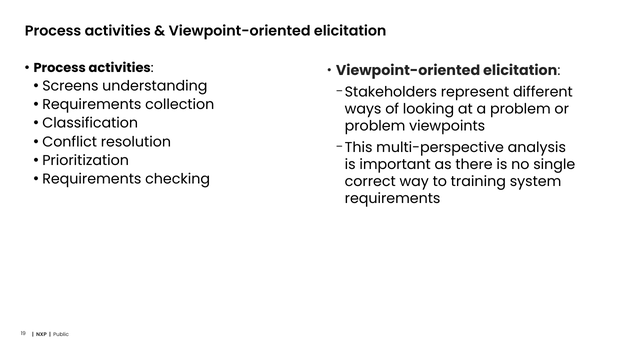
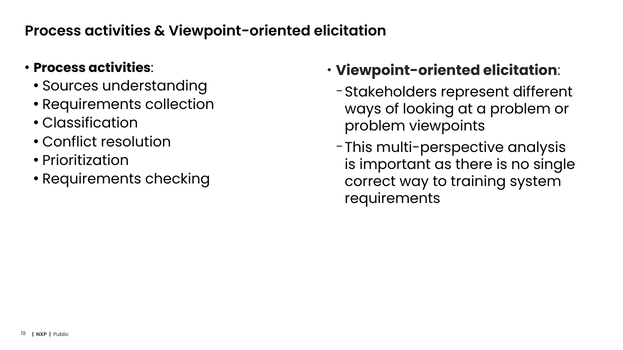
Screens: Screens -> Sources (70, 86)
